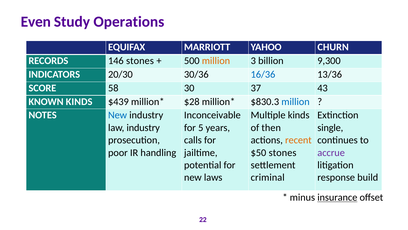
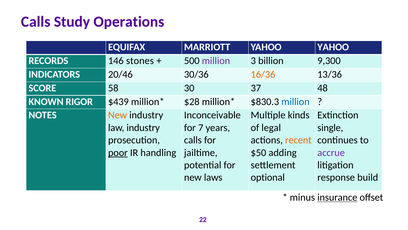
Even: Even -> Calls (36, 22)
YAHOO CHURN: CHURN -> YAHOO (333, 47)
million colour: orange -> purple (216, 61)
20/30: 20/30 -> 20/46 (120, 74)
16/36 colour: blue -> orange (263, 74)
43: 43 -> 48 (323, 88)
KNOWN KINDS: KINDS -> RIGOR (79, 101)
New colour: blue -> orange (118, 115)
5: 5 -> 7 (201, 127)
then: then -> legal (271, 127)
poor underline: none -> present (118, 152)
$50 stones: stones -> adding (283, 152)
criminal: criminal -> optional (268, 177)
